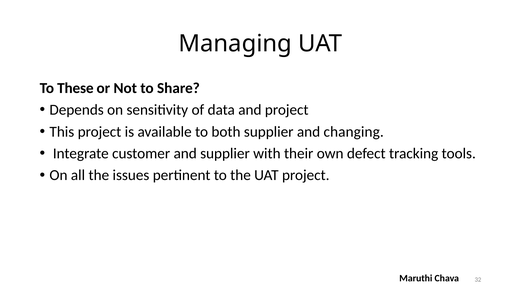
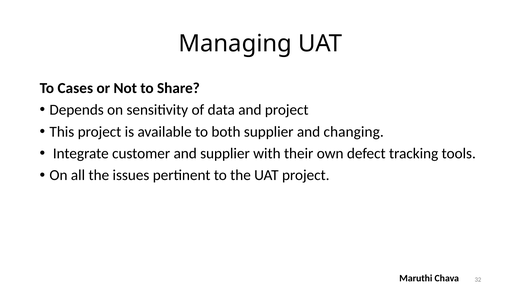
These: These -> Cases (75, 88)
